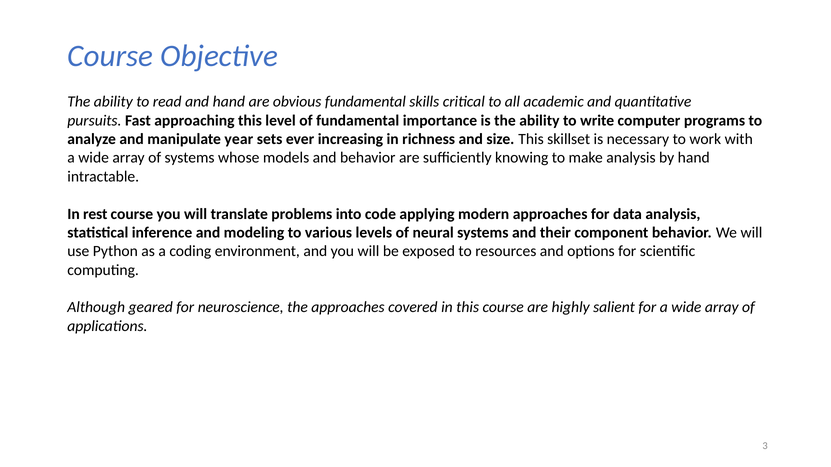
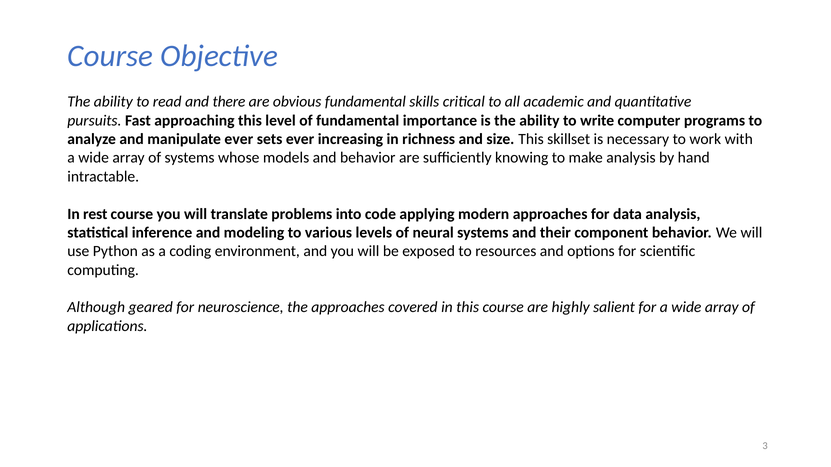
and hand: hand -> there (229, 102)
manipulate year: year -> ever (239, 139)
